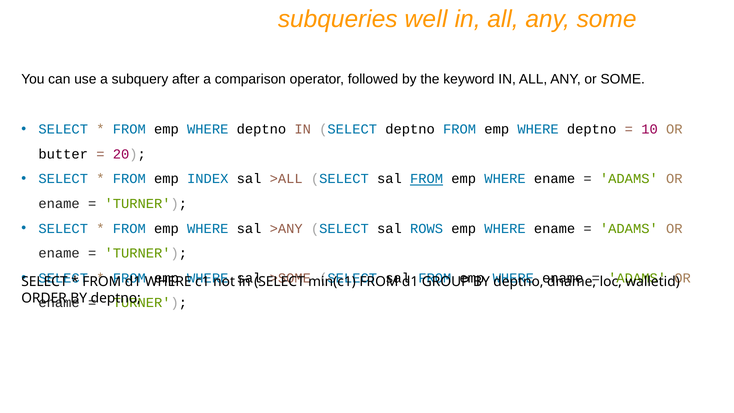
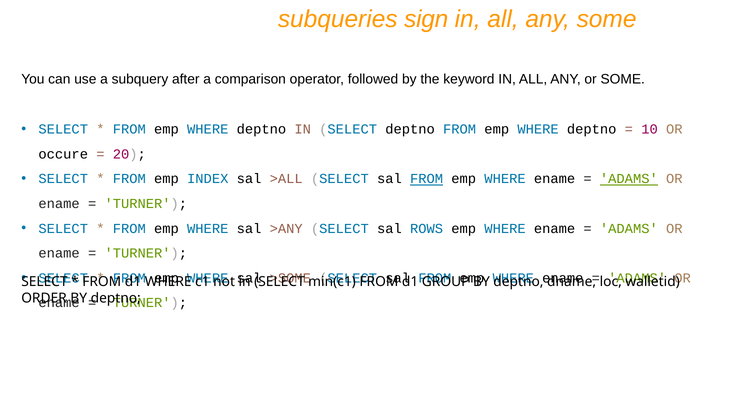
well: well -> sign (426, 19)
butter: butter -> occure (63, 154)
ADAMS underline: none -> present (629, 179)
